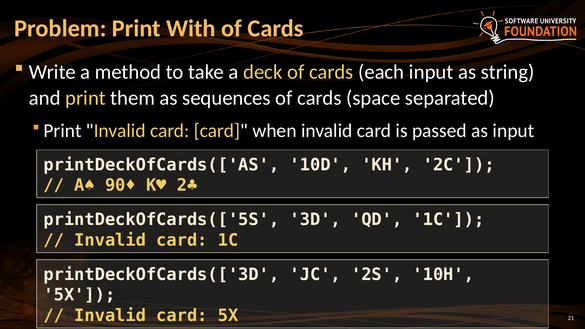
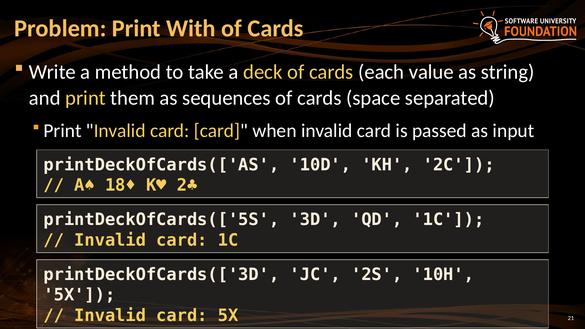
each input: input -> value (431, 72)
90♦: 90♦ -> 18♦ (120, 185)
